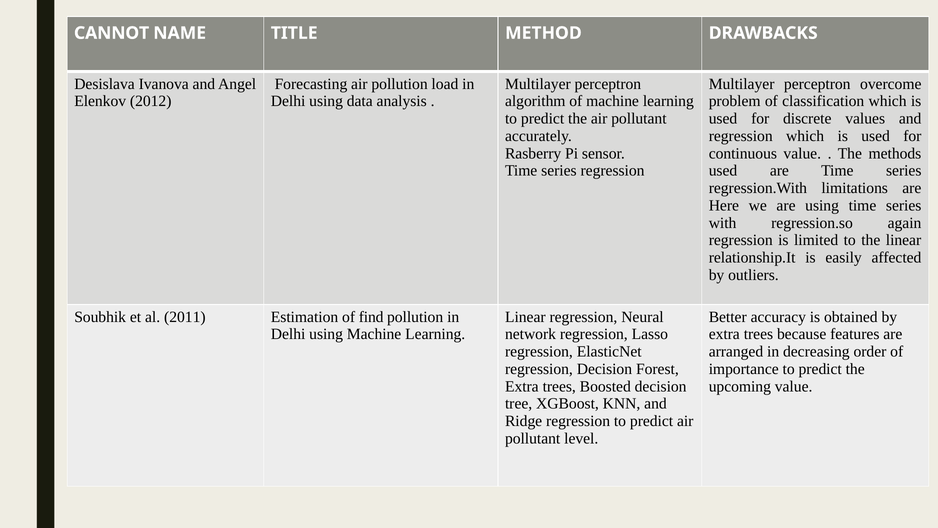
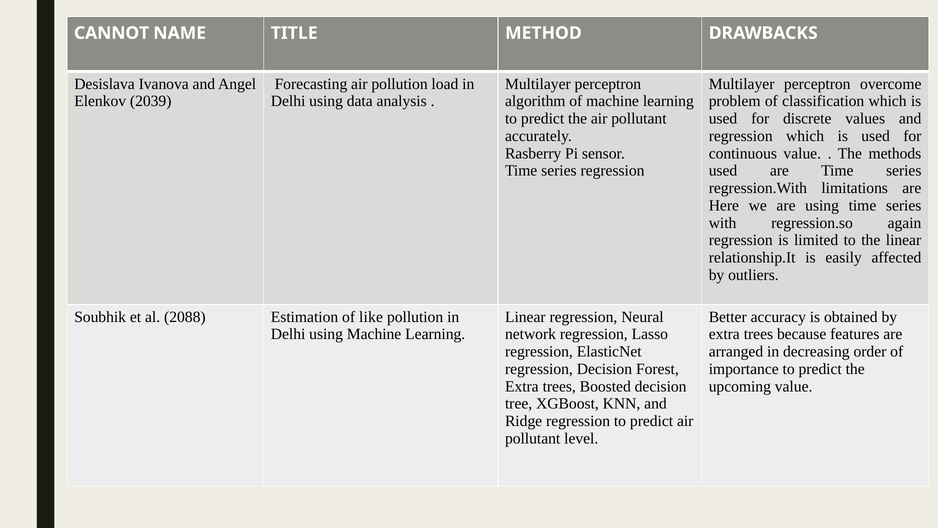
2012: 2012 -> 2039 (151, 101)
2011: 2011 -> 2088 (185, 317)
find: find -> like (371, 317)
